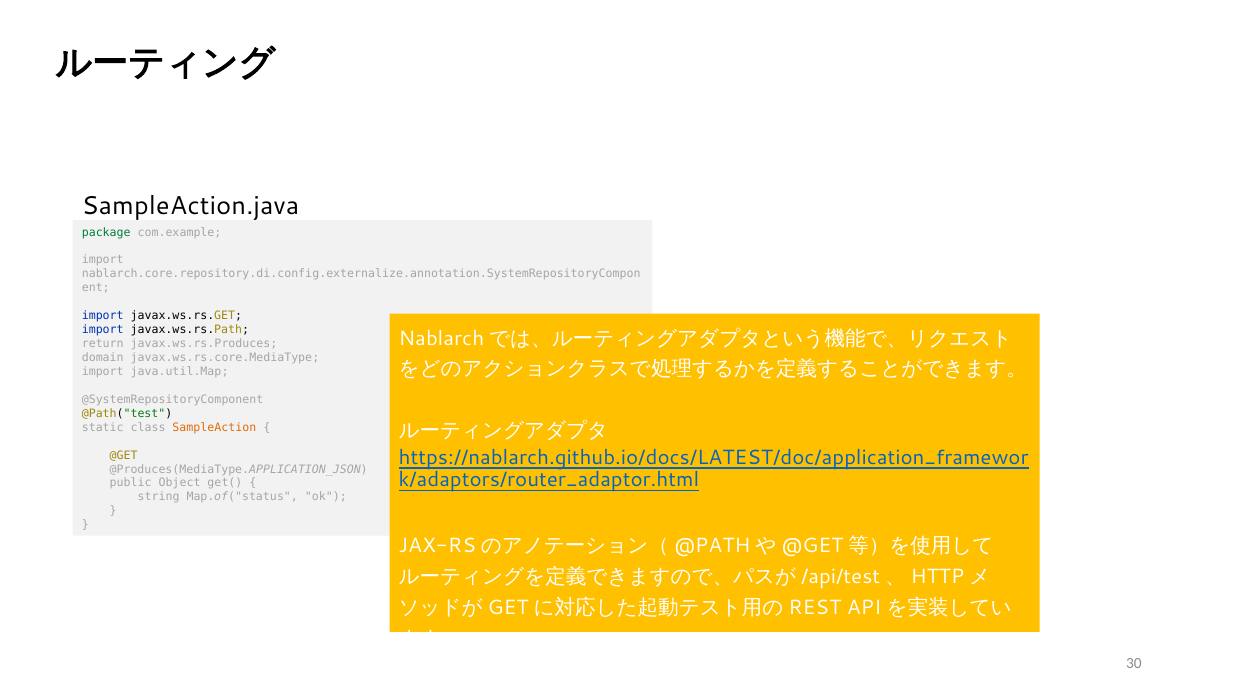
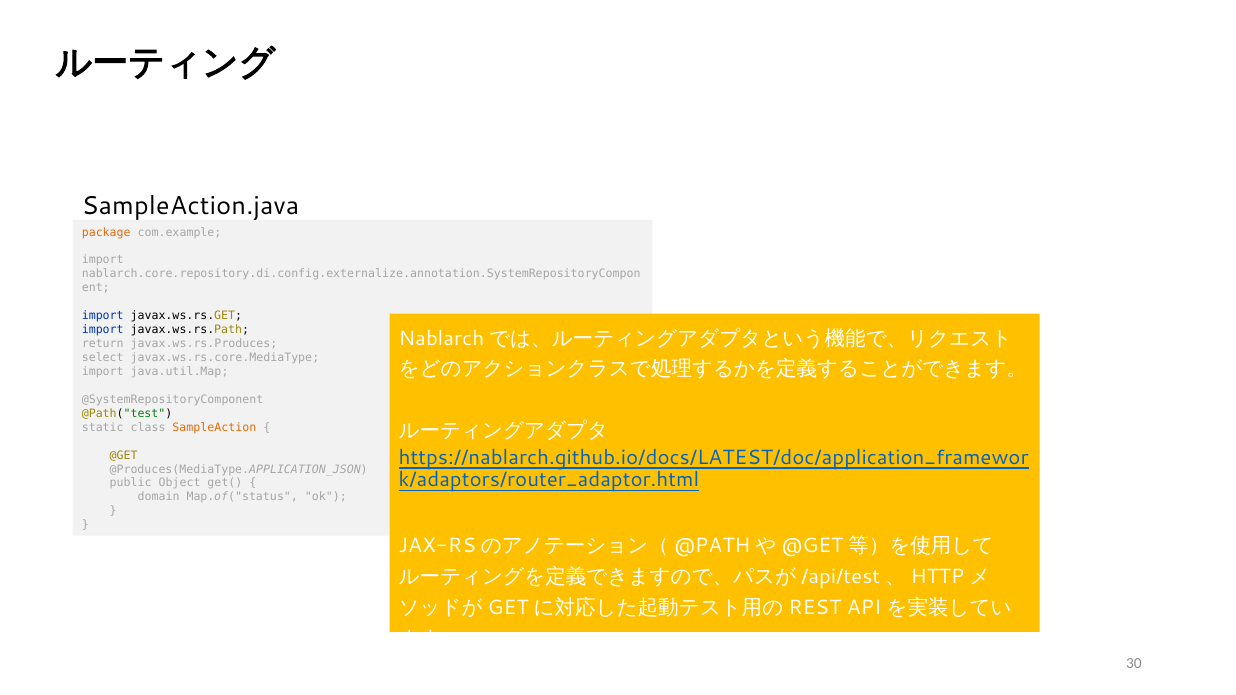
package colour: green -> orange (106, 232)
domain: domain -> select (103, 358)
string: string -> domain (159, 497)
